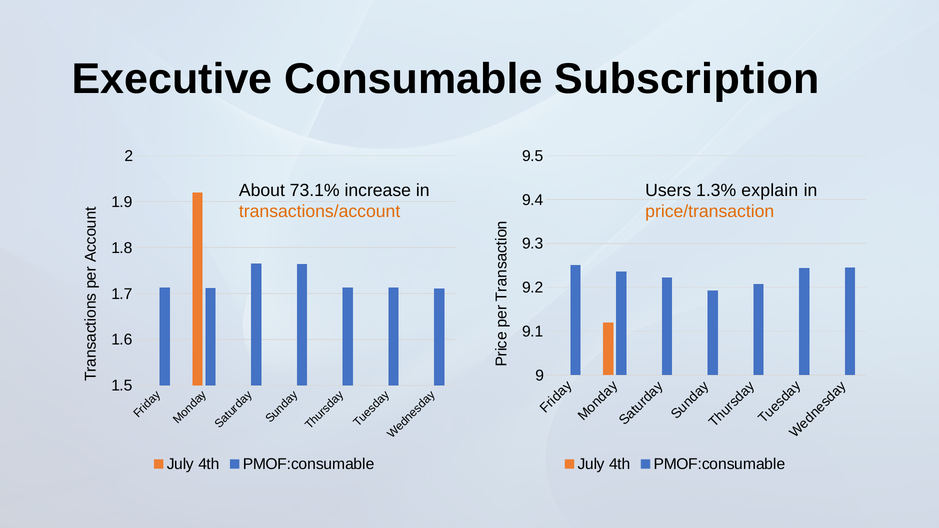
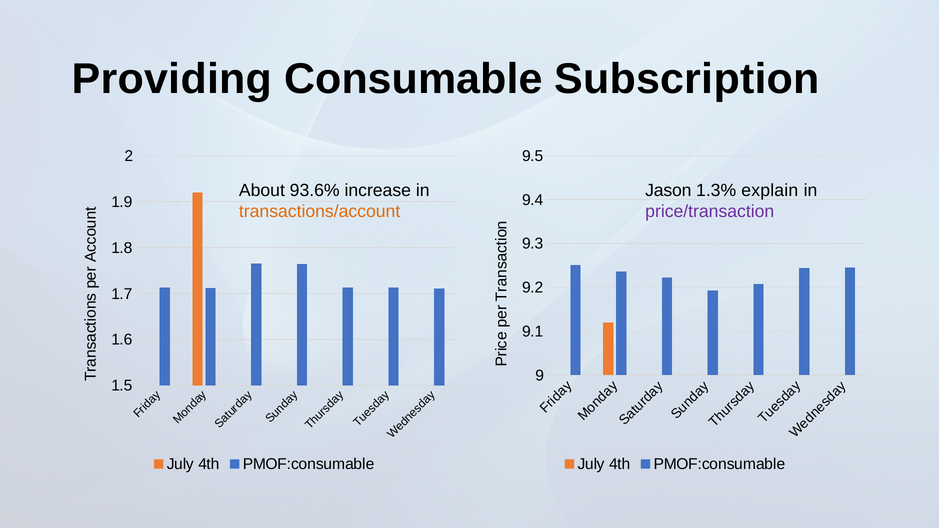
Executive: Executive -> Providing (172, 79)
73.1%: 73.1% -> 93.6% (315, 190)
Users: Users -> Jason (668, 190)
price/transaction colour: orange -> purple (710, 212)
